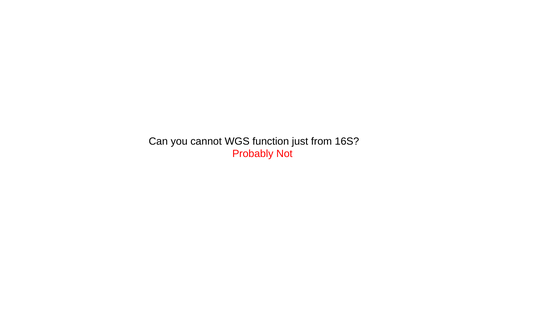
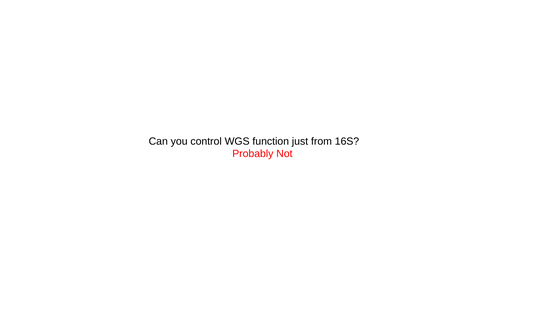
cannot: cannot -> control (206, 141)
